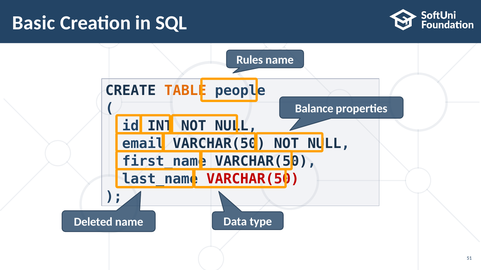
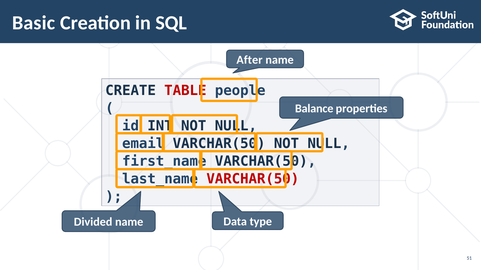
Rules: Rules -> After (250, 60)
TABLE colour: orange -> red (185, 91)
Deleted: Deleted -> Divided (93, 222)
